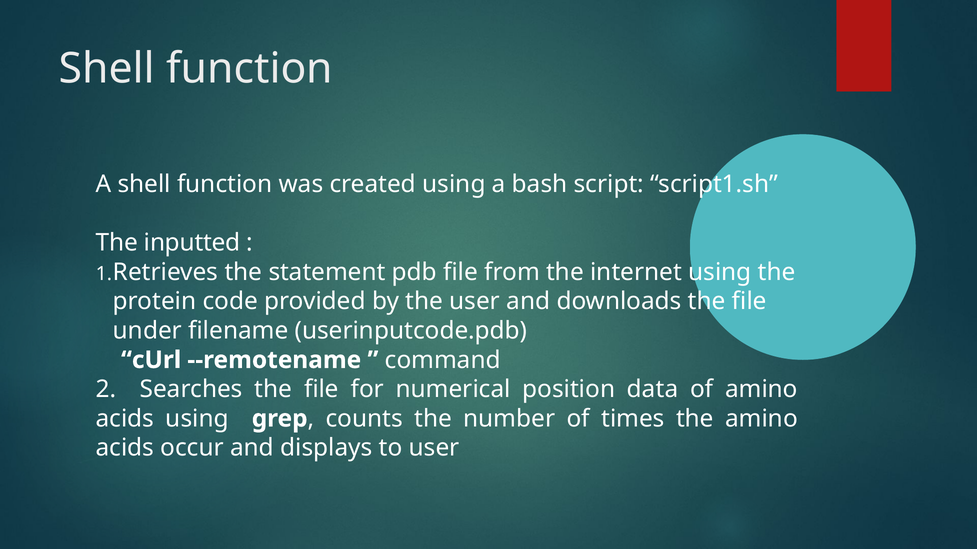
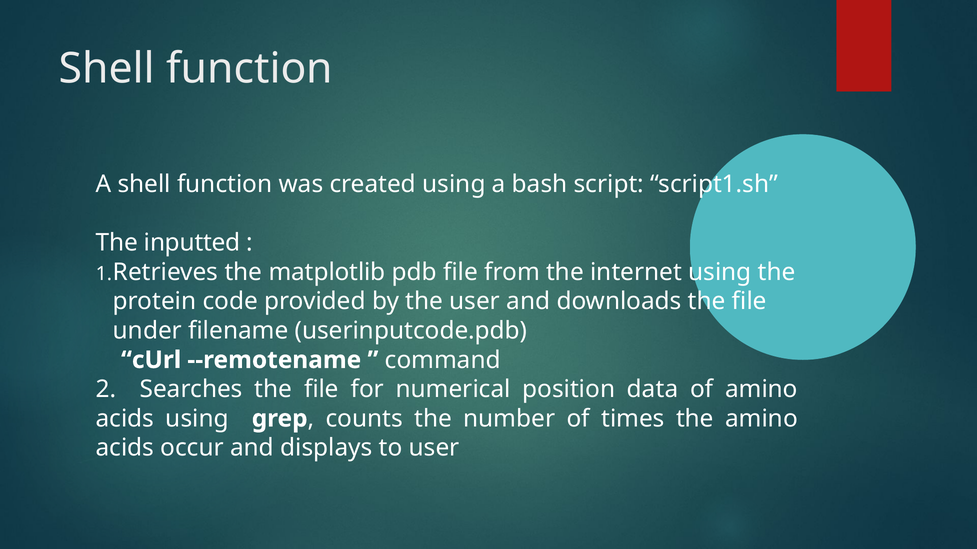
statement: statement -> matplotlib (327, 272)
